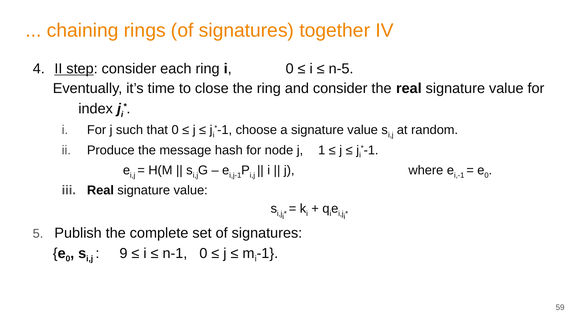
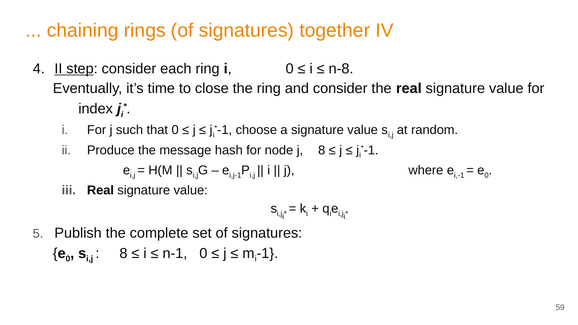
n-5: n-5 -> n-8 (341, 69)
j 1: 1 -> 8 (322, 150)
9: 9 -> 8 (123, 253)
